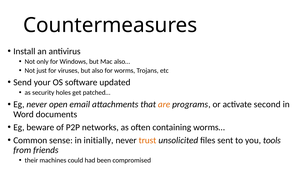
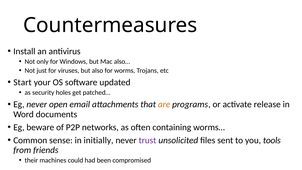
Send: Send -> Start (22, 82)
second: second -> release (267, 104)
trust colour: orange -> purple (147, 140)
